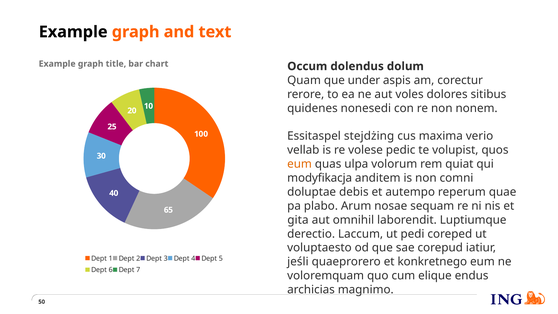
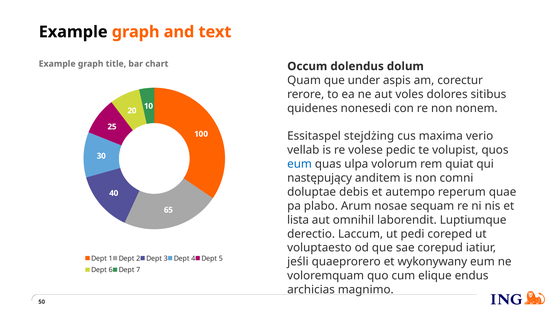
eum colour: orange -> blue (300, 164)
modyfikacja: modyfikacja -> następujący (320, 178)
gita: gita -> lista (298, 220)
konkretnego: konkretnego -> wykonywany (432, 262)
